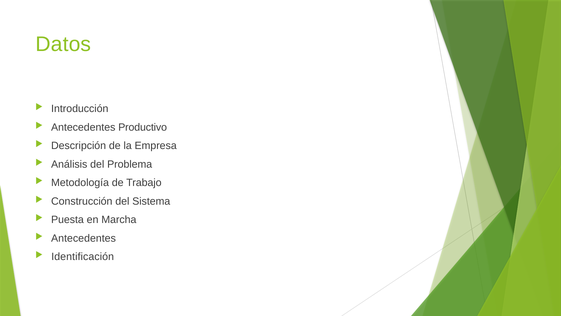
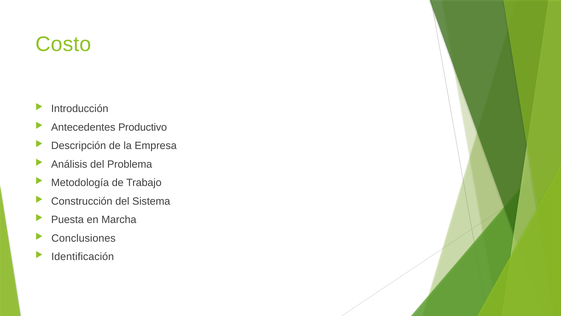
Datos: Datos -> Costo (63, 44)
Antecedentes: Antecedentes -> Conclusiones (83, 238)
